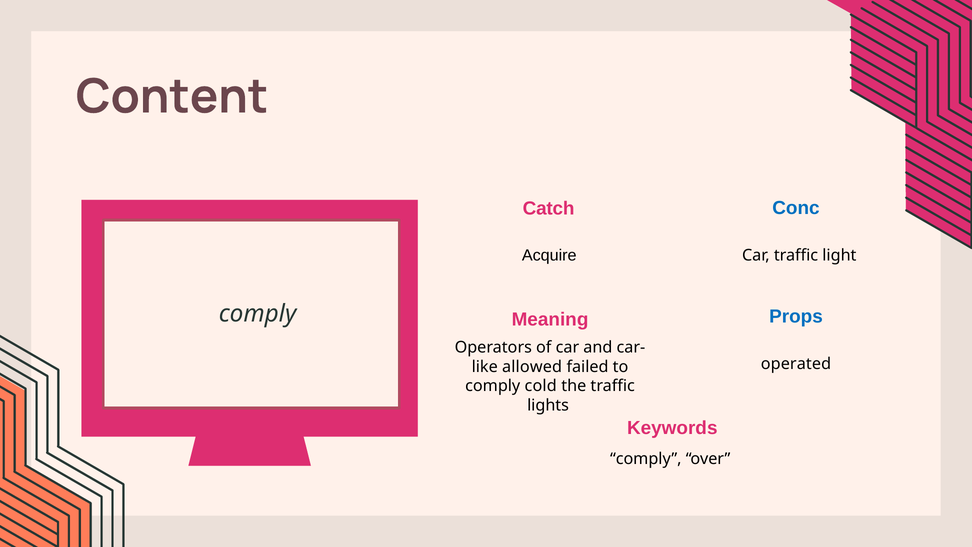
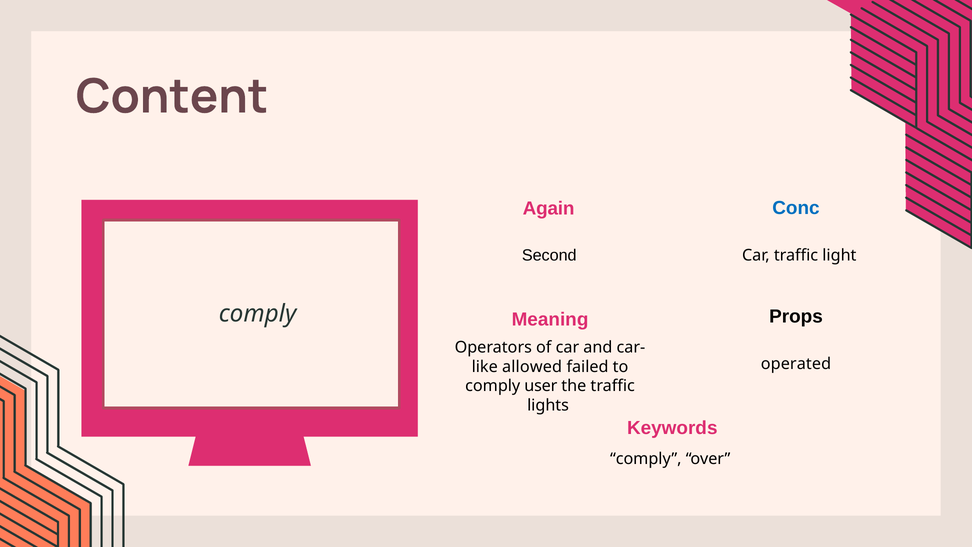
Catch: Catch -> Again (549, 208)
Acquire: Acquire -> Second (549, 255)
Props colour: blue -> black (796, 316)
cold: cold -> user (541, 386)
